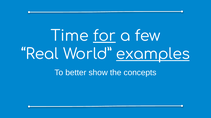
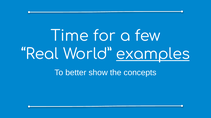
for underline: present -> none (104, 36)
